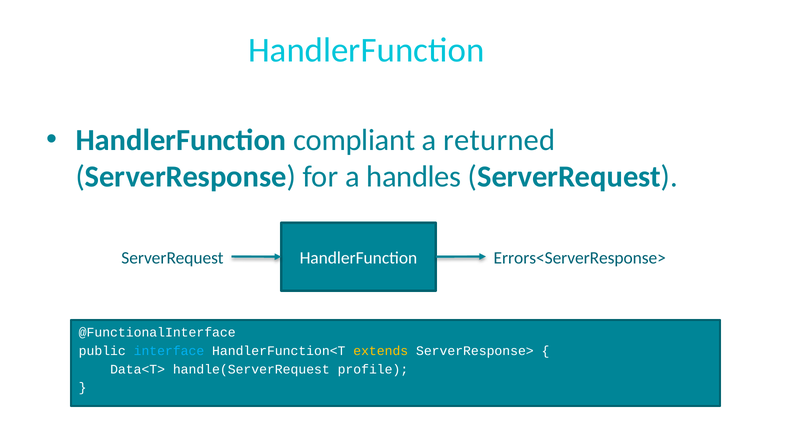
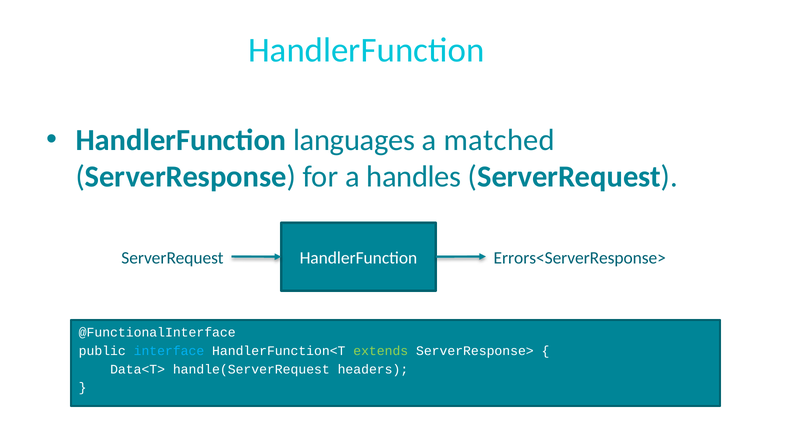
compliant: compliant -> languages (354, 140)
returned: returned -> matched (499, 140)
extends colour: yellow -> light green (381, 351)
profile: profile -> headers (373, 369)
